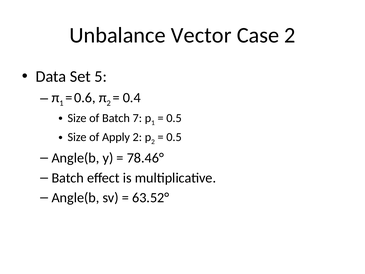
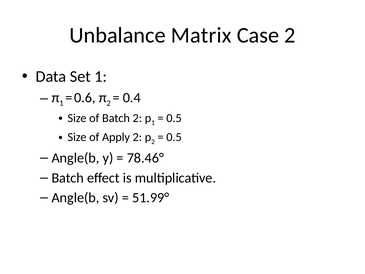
Vector: Vector -> Matrix (201, 35)
Set 5: 5 -> 1 (101, 77)
Batch 7: 7 -> 2 (137, 118)
63.52°: 63.52° -> 51.99° (151, 198)
